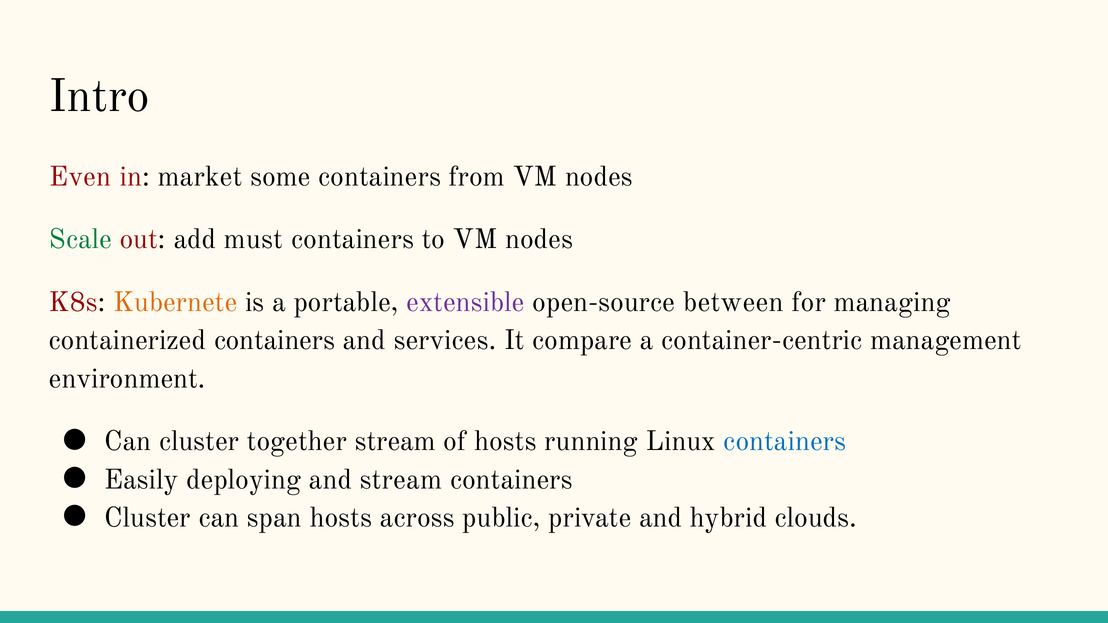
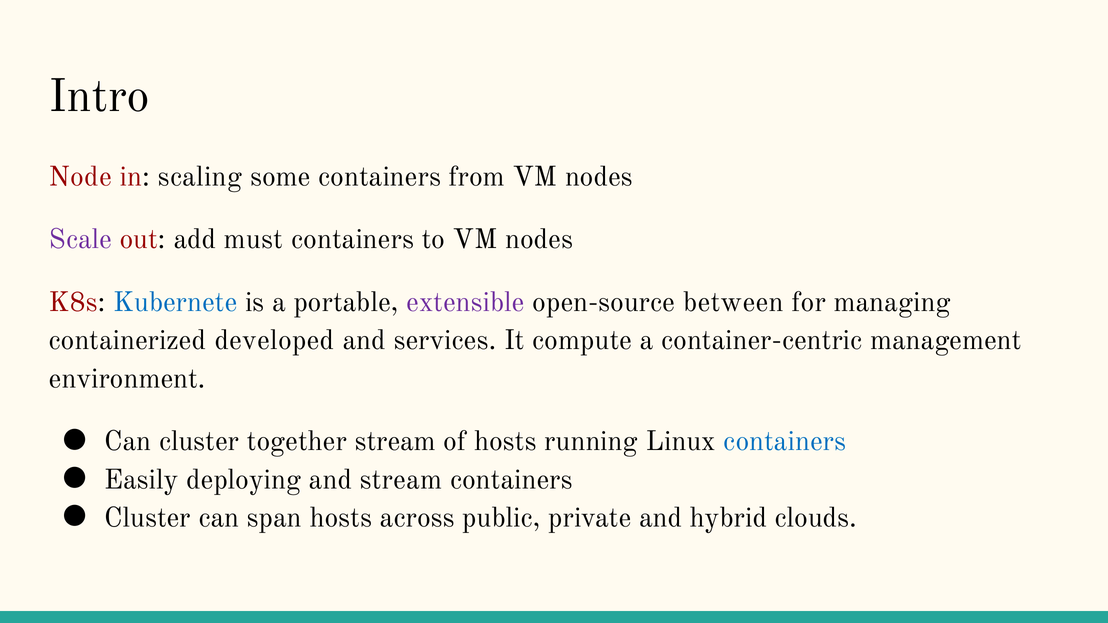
Even: Even -> Node (80, 177)
market: market -> scaling (200, 177)
Scale colour: green -> purple (80, 239)
Kubernete colour: orange -> blue (175, 302)
containerized containers: containers -> developed (274, 340)
compare: compare -> compute (582, 340)
